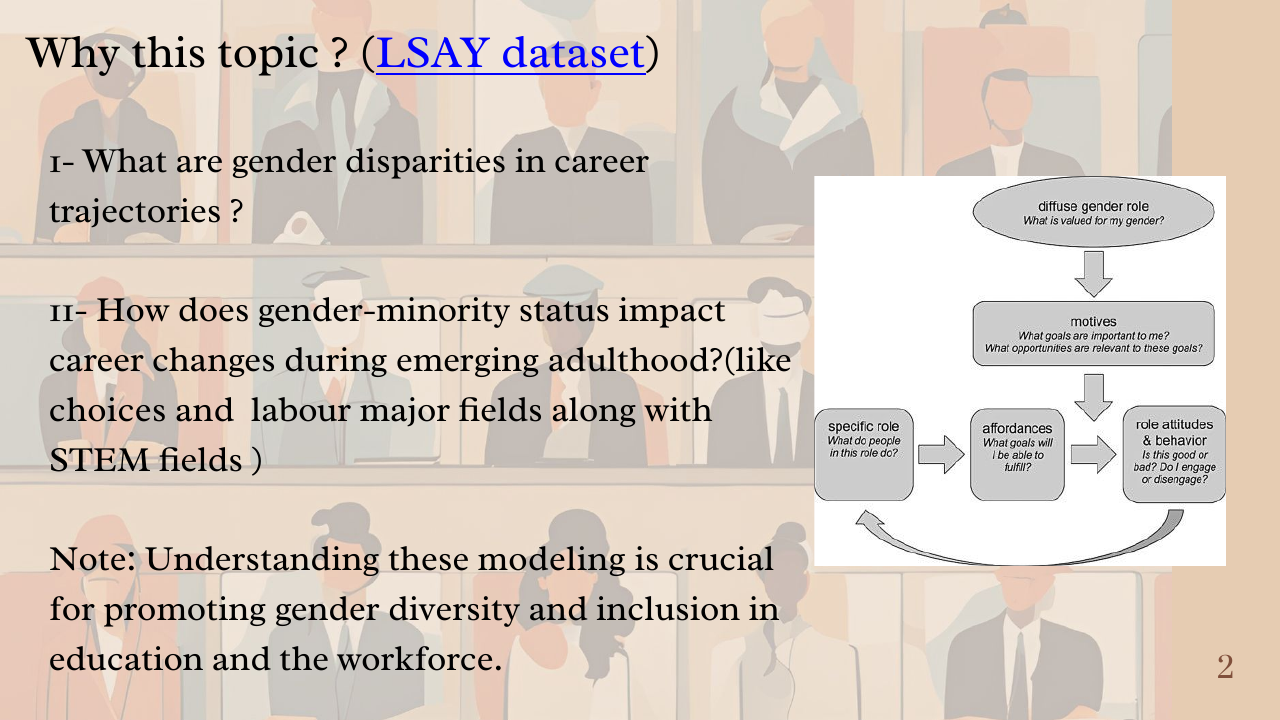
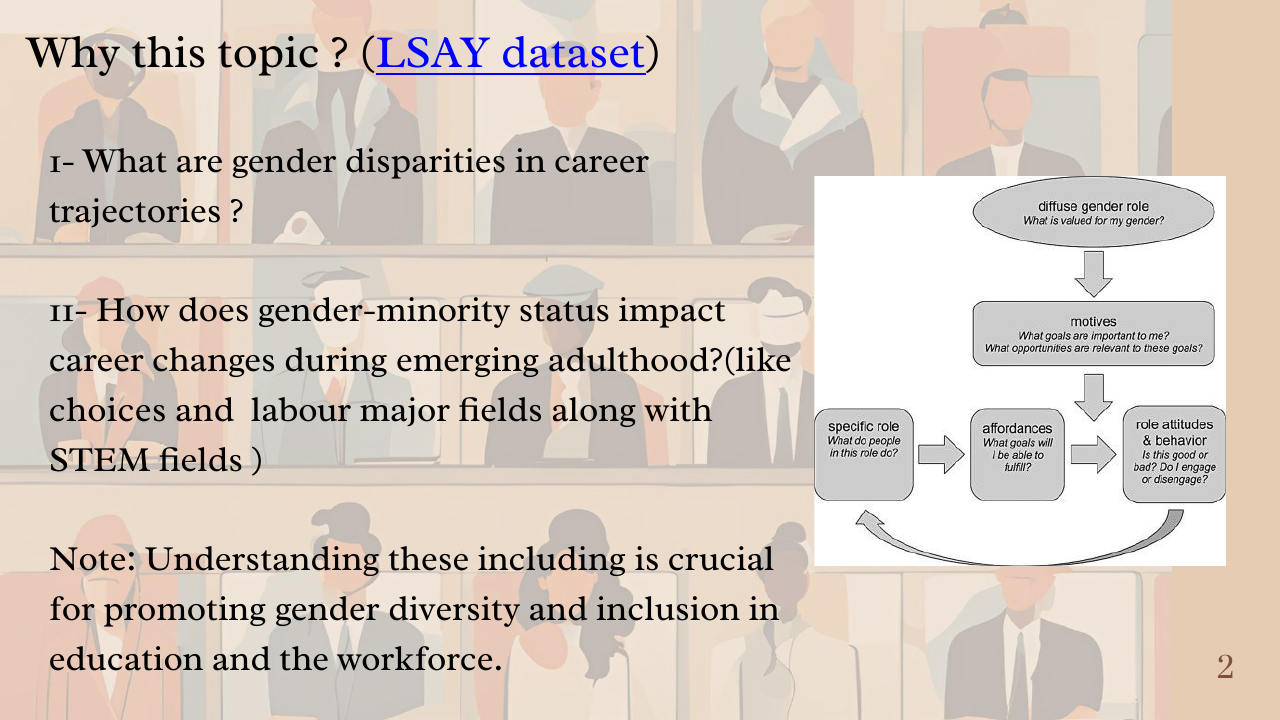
modeling: modeling -> including (552, 559)
